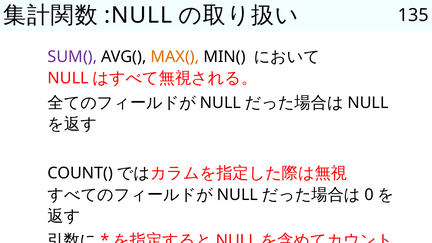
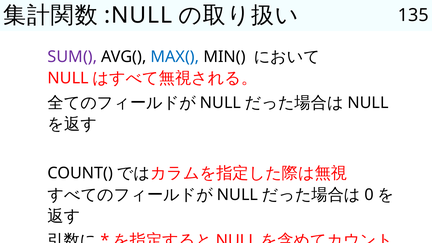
MAX( colour: orange -> blue (175, 57)
